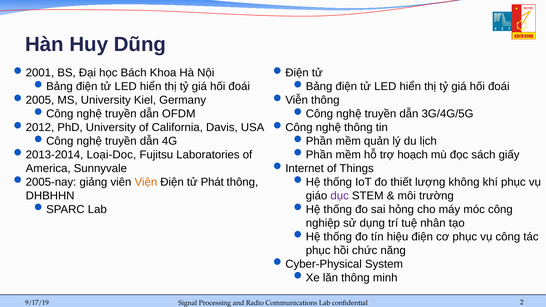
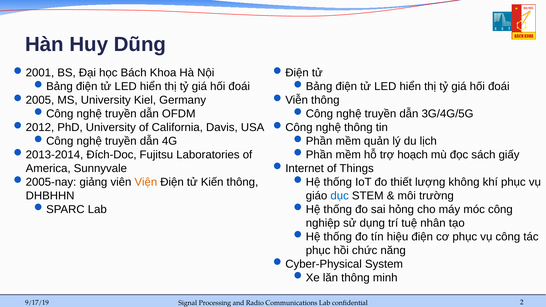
Loại-Doc: Loại-Doc -> Đích-Doc (111, 155)
Phát: Phát -> Kiến (212, 182)
dục colour: purple -> blue (340, 196)
